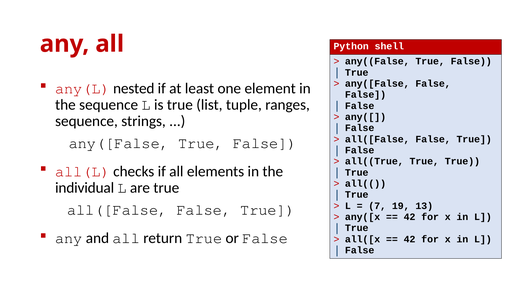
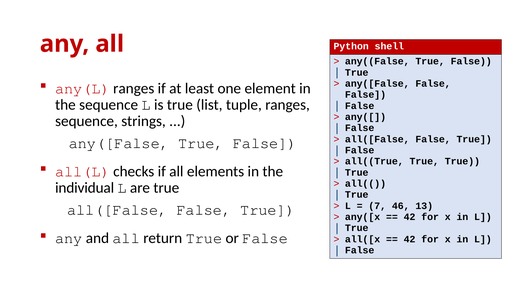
any(L nested: nested -> ranges (134, 88)
19: 19 -> 46 (401, 206)
